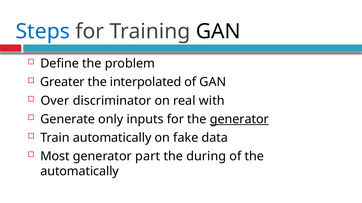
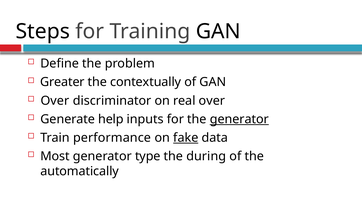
Steps colour: blue -> black (43, 32)
interpolated: interpolated -> contextually (146, 82)
real with: with -> over (212, 101)
only: only -> help (111, 120)
Train automatically: automatically -> performance (112, 138)
fake underline: none -> present (186, 138)
part: part -> type (148, 157)
